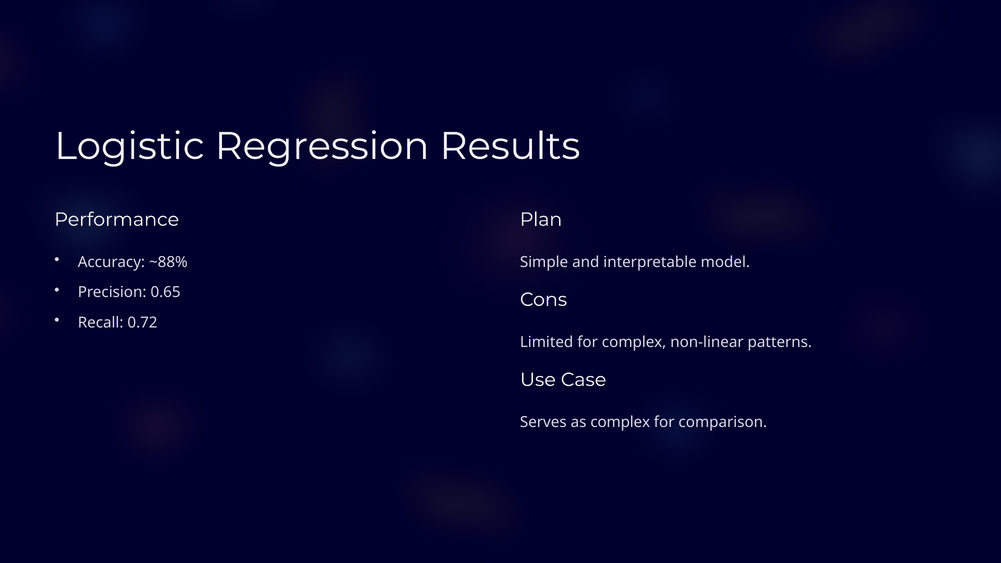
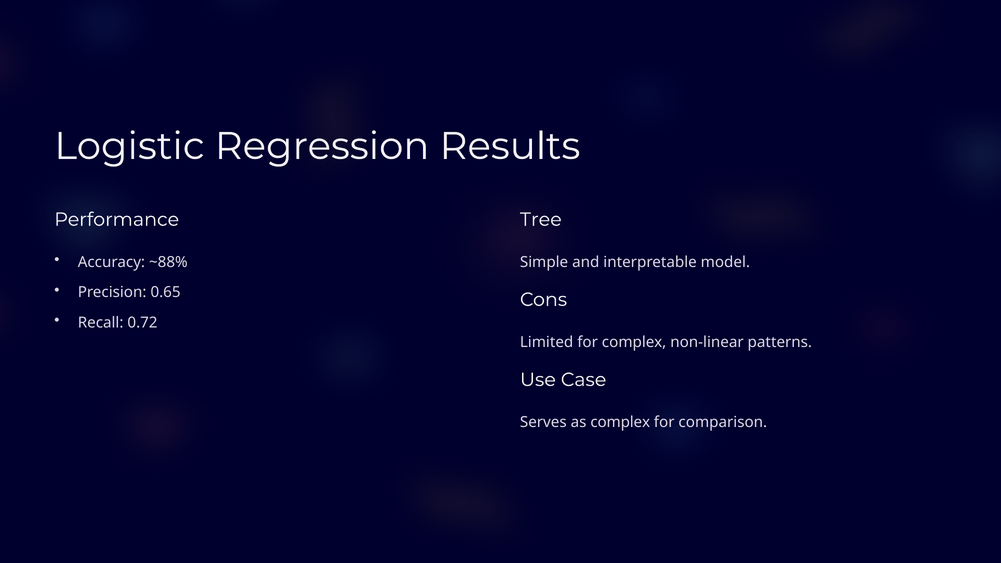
Plan: Plan -> Tree (541, 220)
